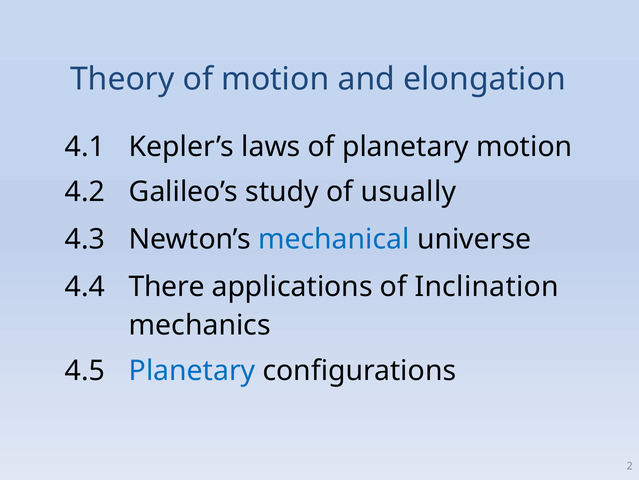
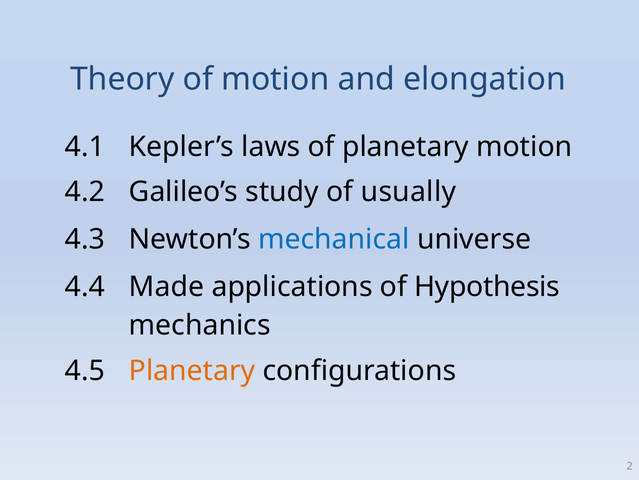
There: There -> Made (167, 286)
Inclination: Inclination -> Hypothesis (487, 286)
Planetary colour: blue -> orange (192, 370)
